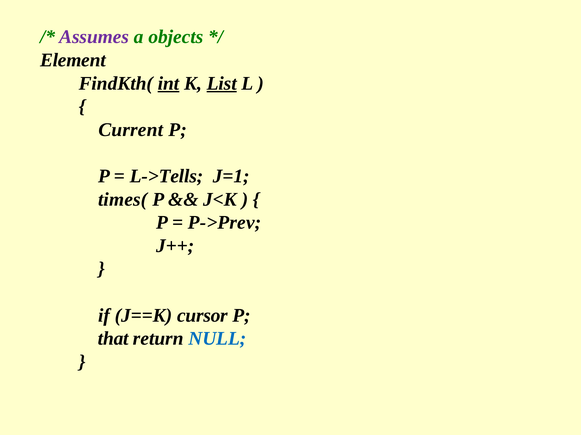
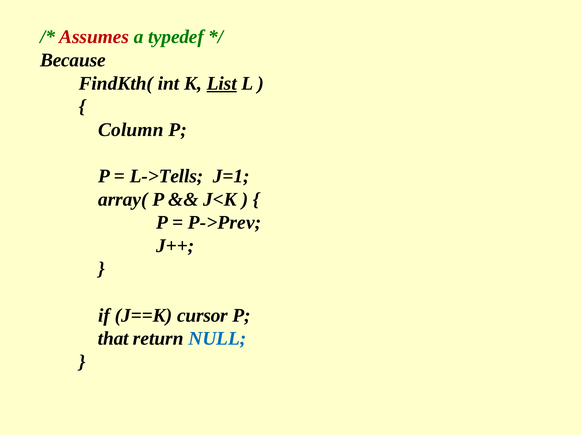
Assumes colour: purple -> red (94, 37)
objects: objects -> typedef (176, 37)
Element: Element -> Because (73, 60)
int underline: present -> none (168, 83)
Current: Current -> Column (131, 130)
times(: times( -> array( (123, 200)
